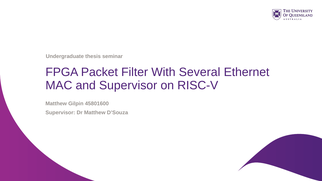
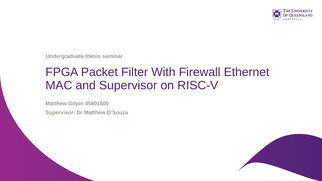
Several: Several -> Firewall (200, 72)
